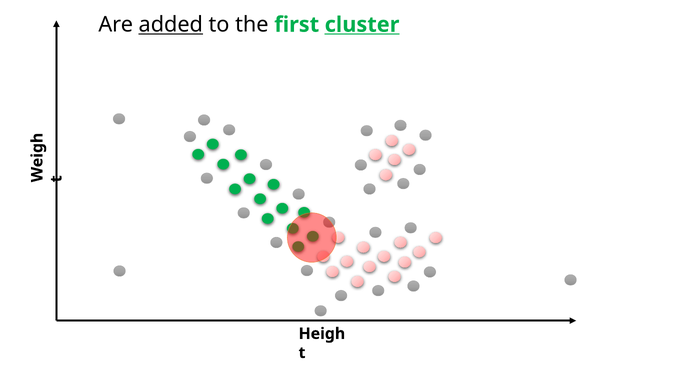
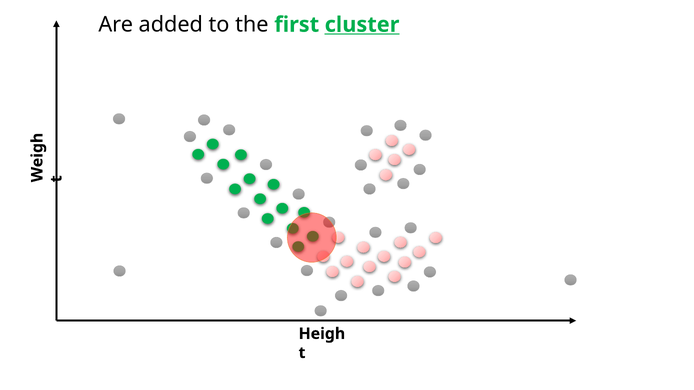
added underline: present -> none (171, 25)
